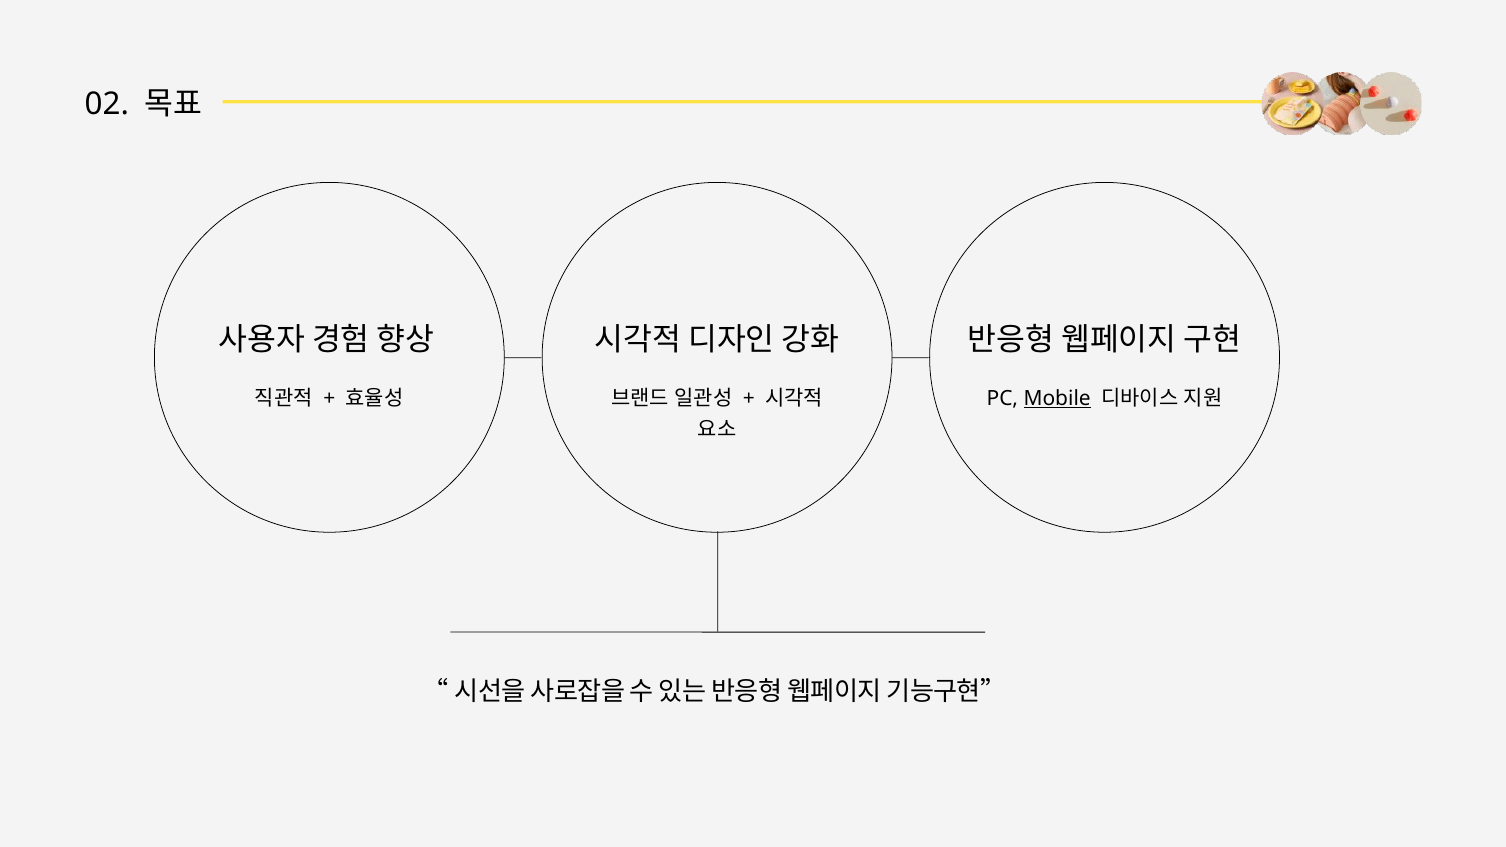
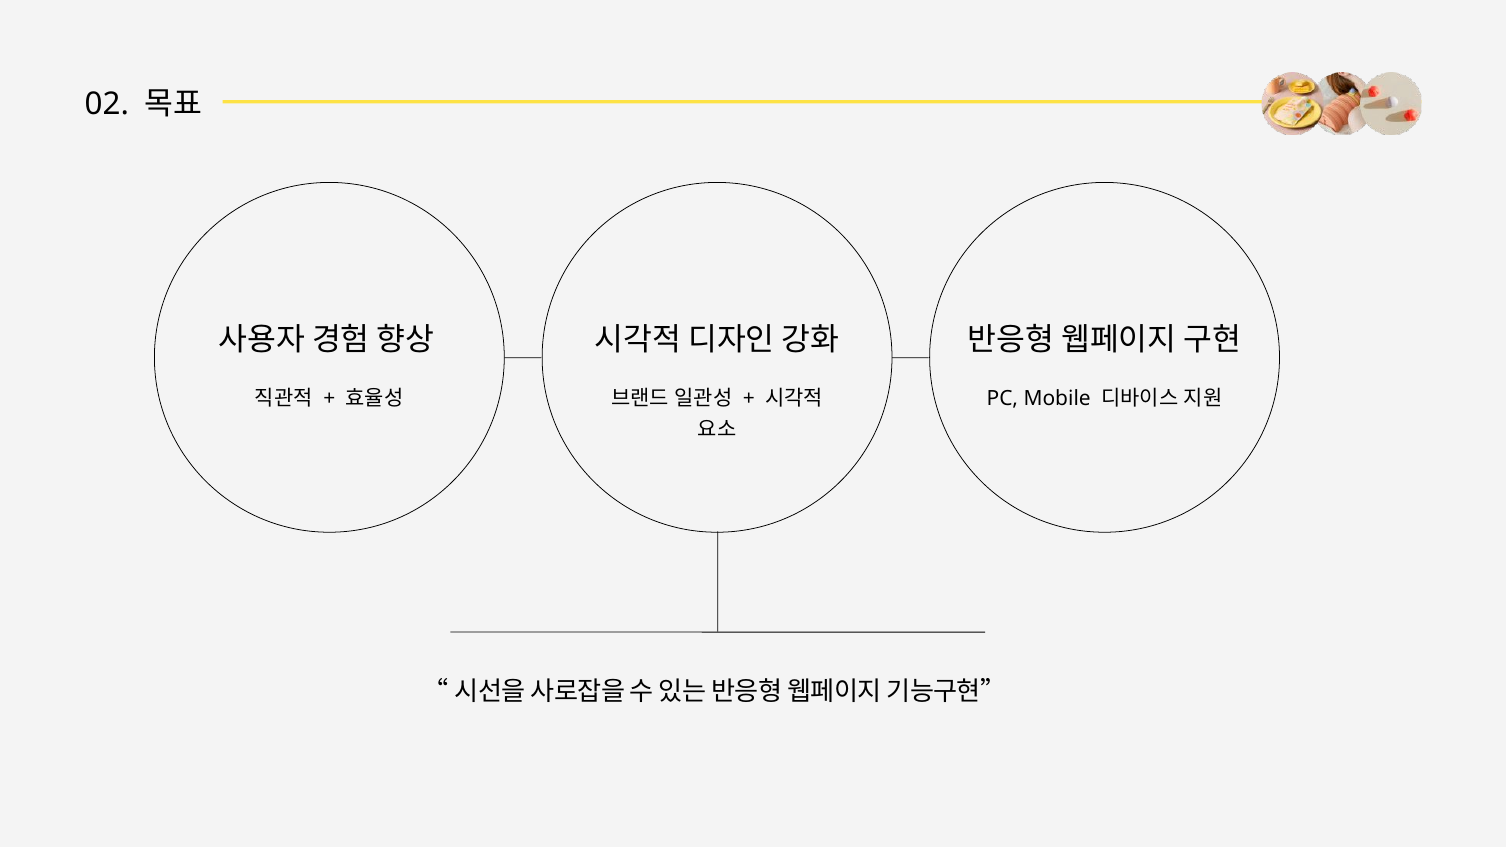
Mobile underline: present -> none (1057, 398)
